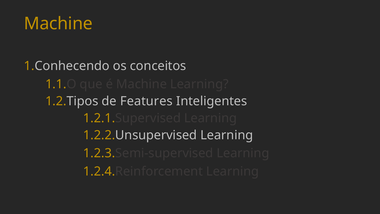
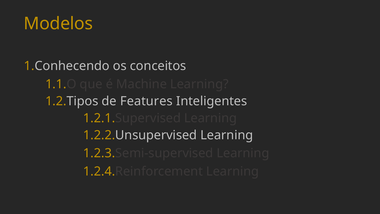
Machine: Machine -> Modelos (58, 23)
